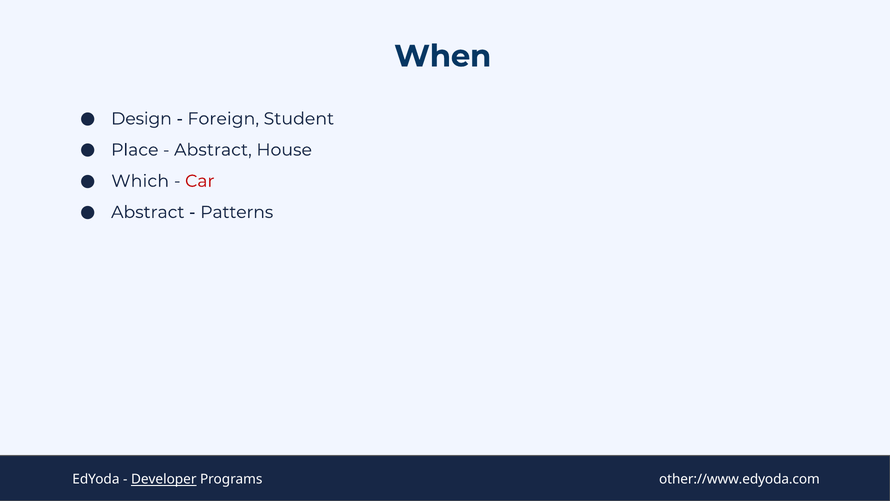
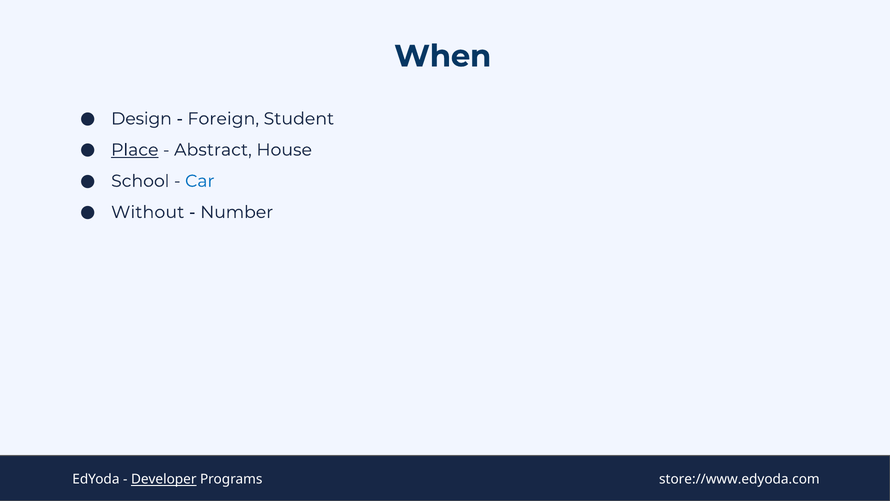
Place underline: none -> present (135, 150)
Which: Which -> School (140, 181)
Car colour: red -> blue (200, 181)
Abstract: Abstract -> Without (148, 212)
Patterns: Patterns -> Number (237, 212)
other://www.edyoda.com: other://www.edyoda.com -> store://www.edyoda.com (739, 479)
